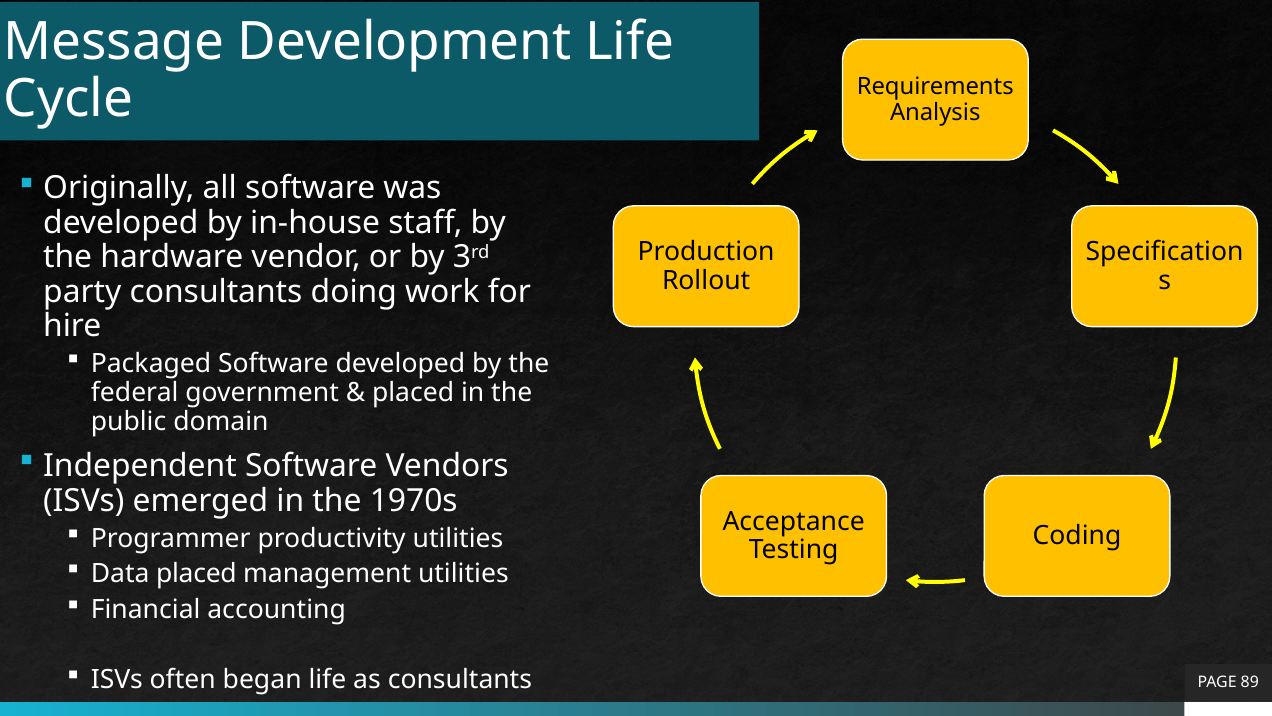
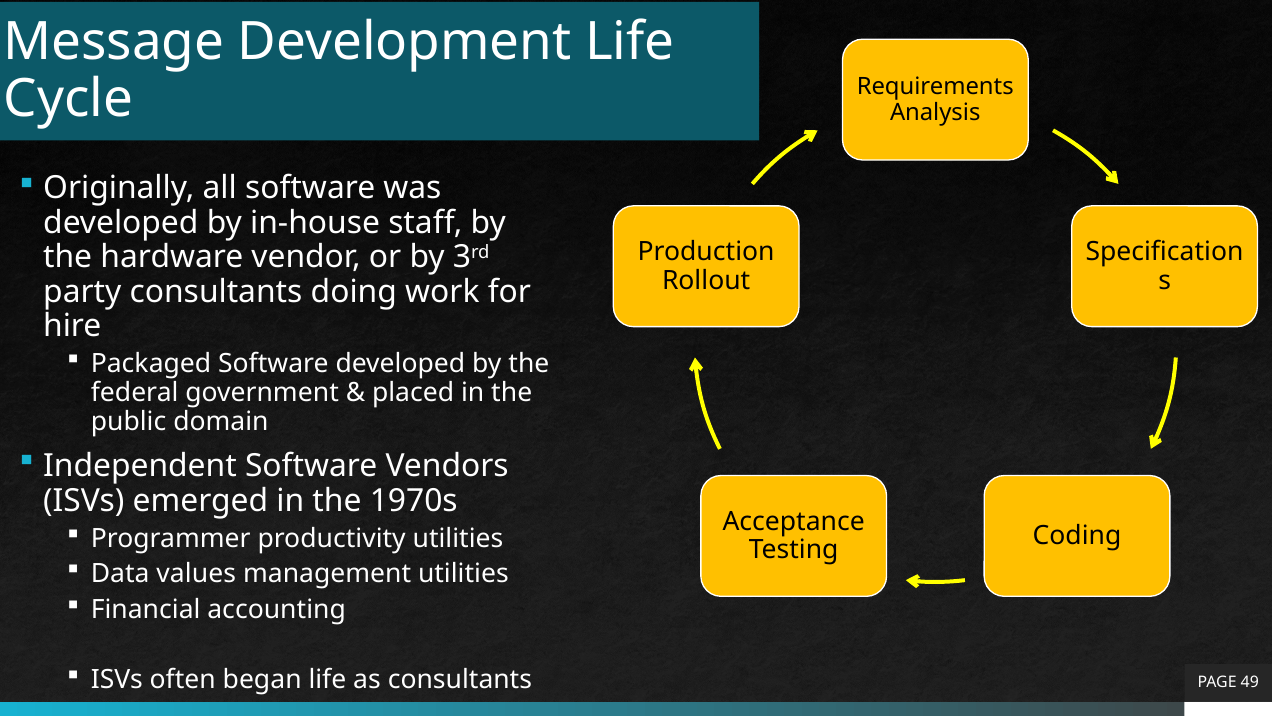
Data placed: placed -> values (196, 574)
89: 89 -> 49 (1250, 682)
